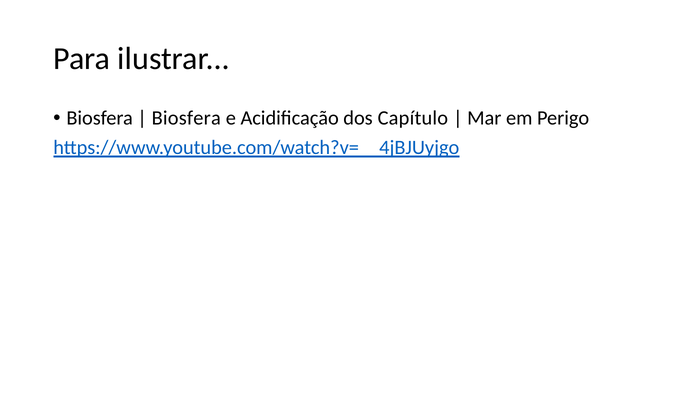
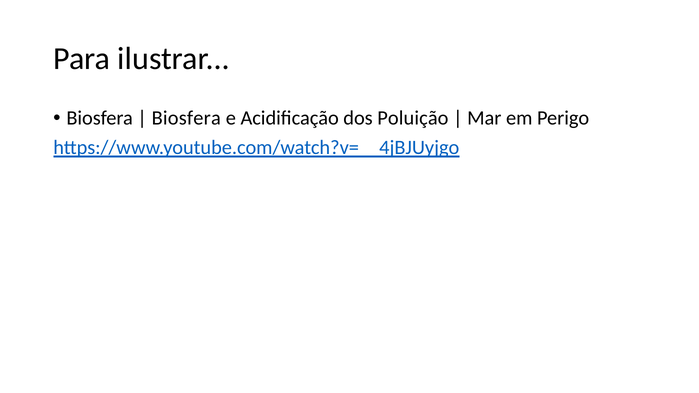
Capítulo: Capítulo -> Poluição (413, 118)
